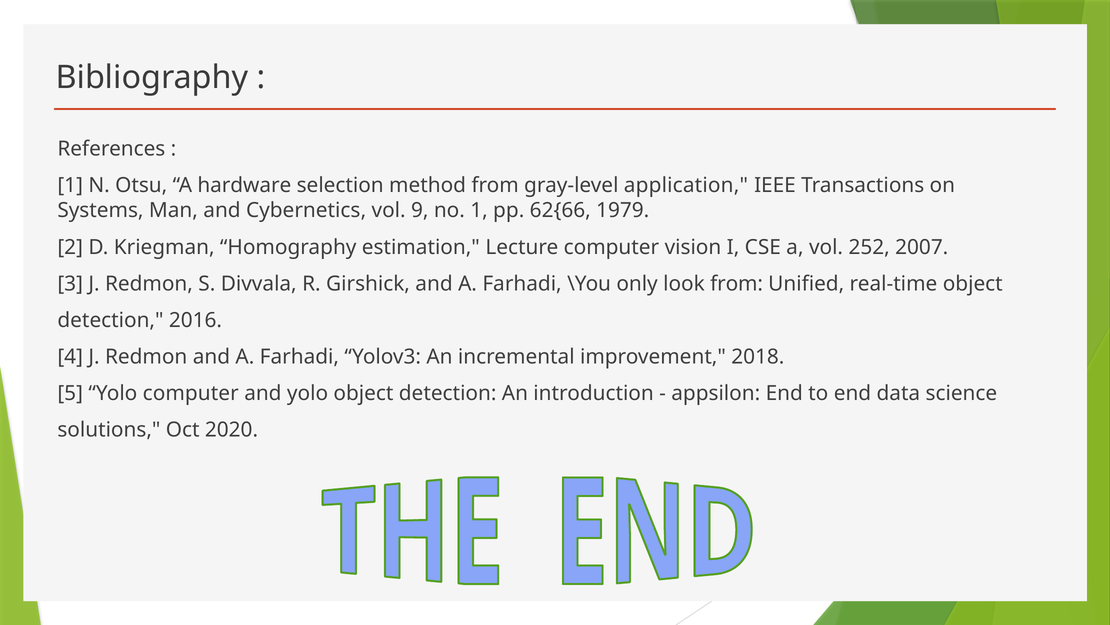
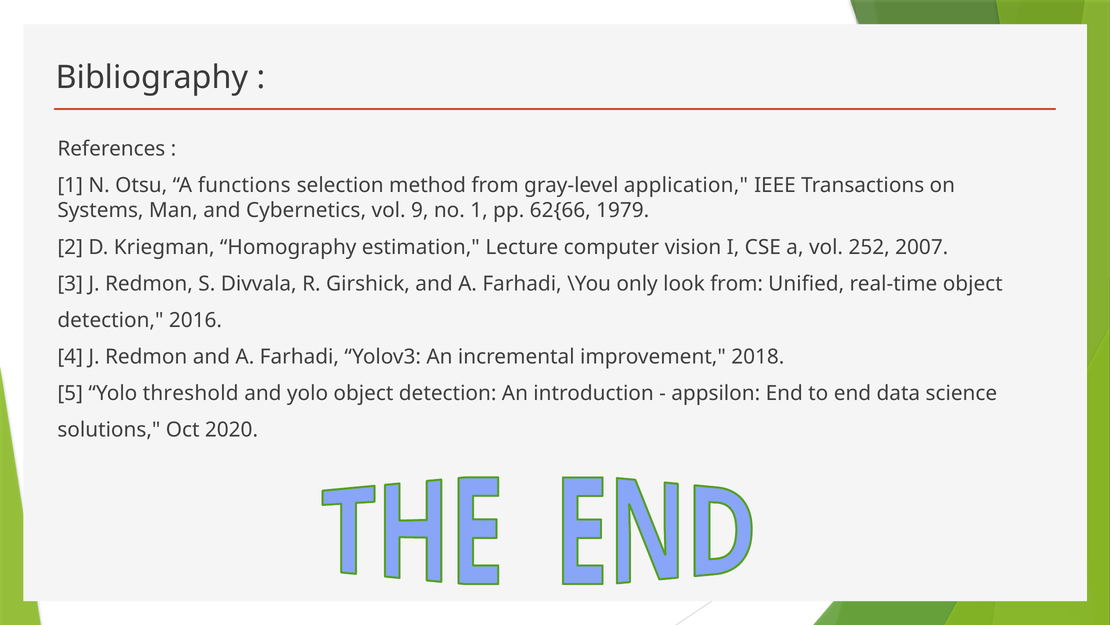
hardware: hardware -> functions (244, 185)
Yolo computer: computer -> threshold (191, 393)
